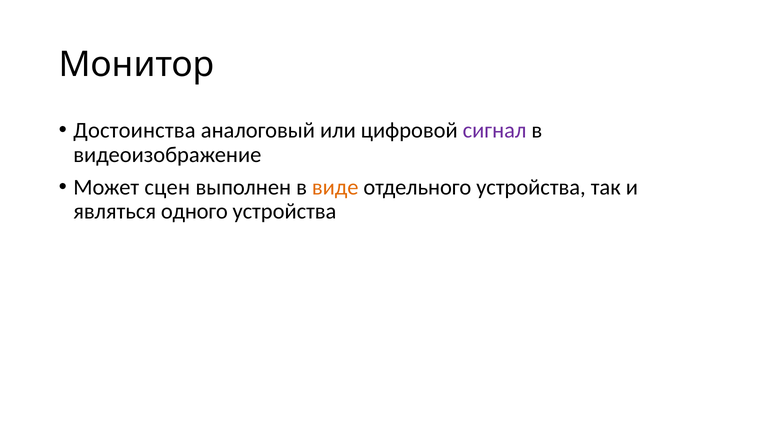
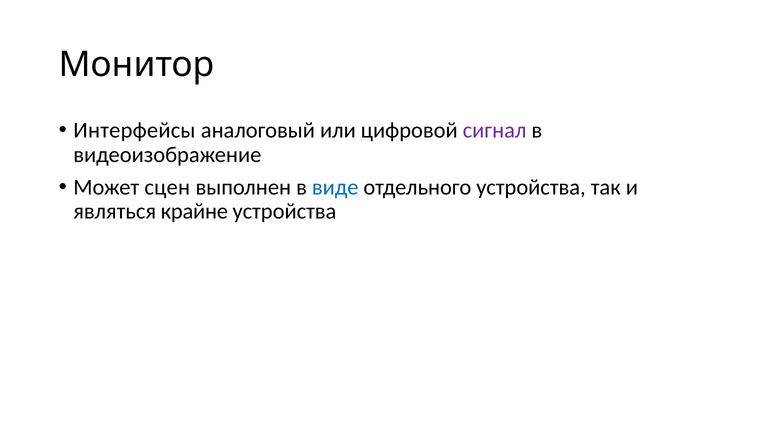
Достоинства: Достоинства -> Интерфейсы (134, 131)
виде colour: orange -> blue (335, 187)
одного: одного -> крайне (194, 212)
